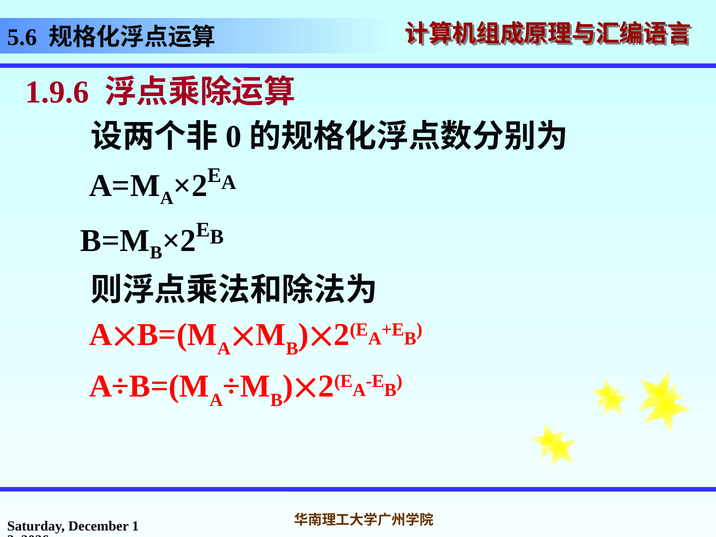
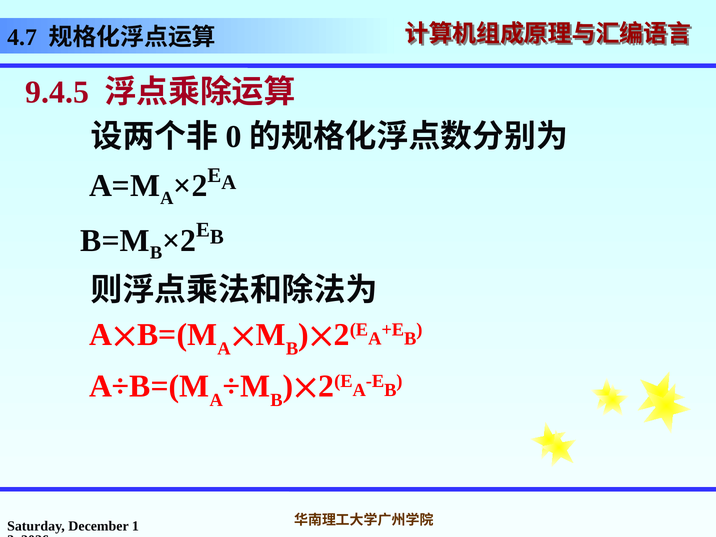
5.6: 5.6 -> 4.7 (22, 37)
1.9.6: 1.9.6 -> 9.4.5 (57, 92)
